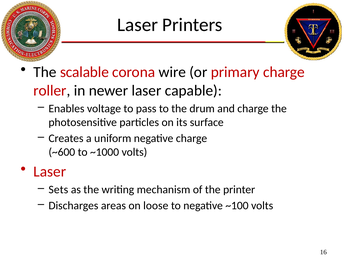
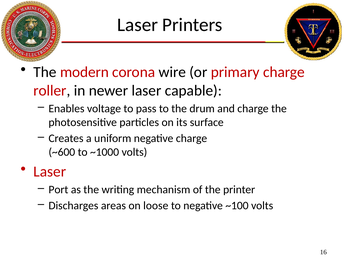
scalable: scalable -> modern (84, 72)
Sets: Sets -> Port (58, 190)
